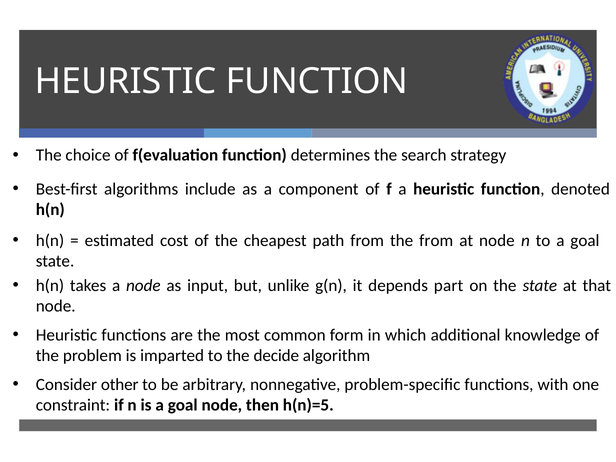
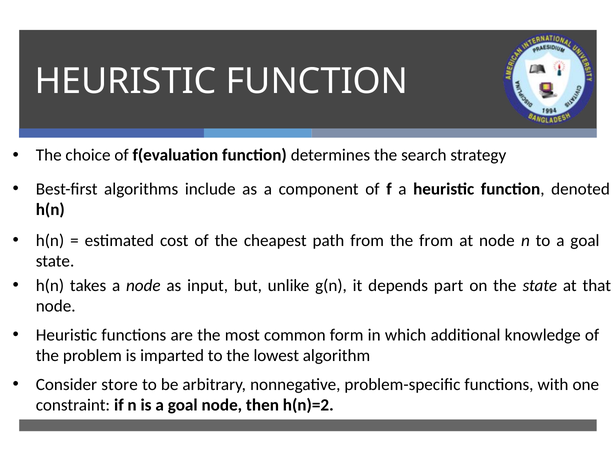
decide: decide -> lowest (276, 356)
other: other -> store (120, 385)
h(n)=5: h(n)=5 -> h(n)=2 (308, 405)
